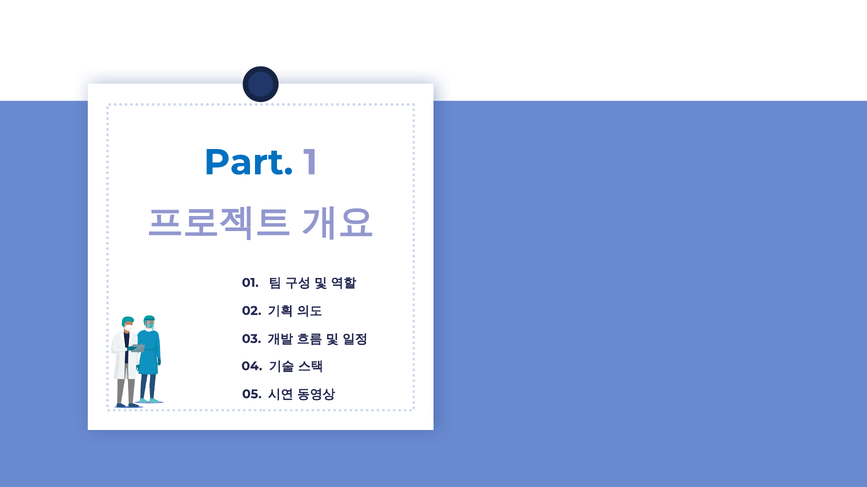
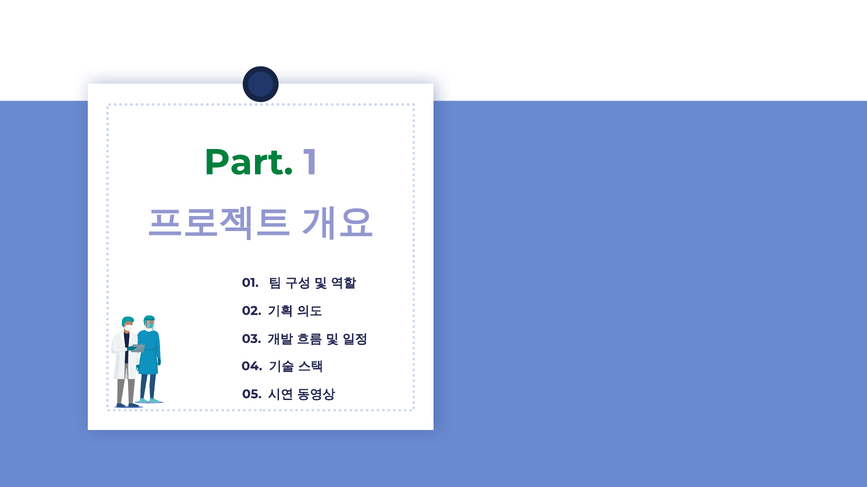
Part colour: blue -> green (248, 163)
